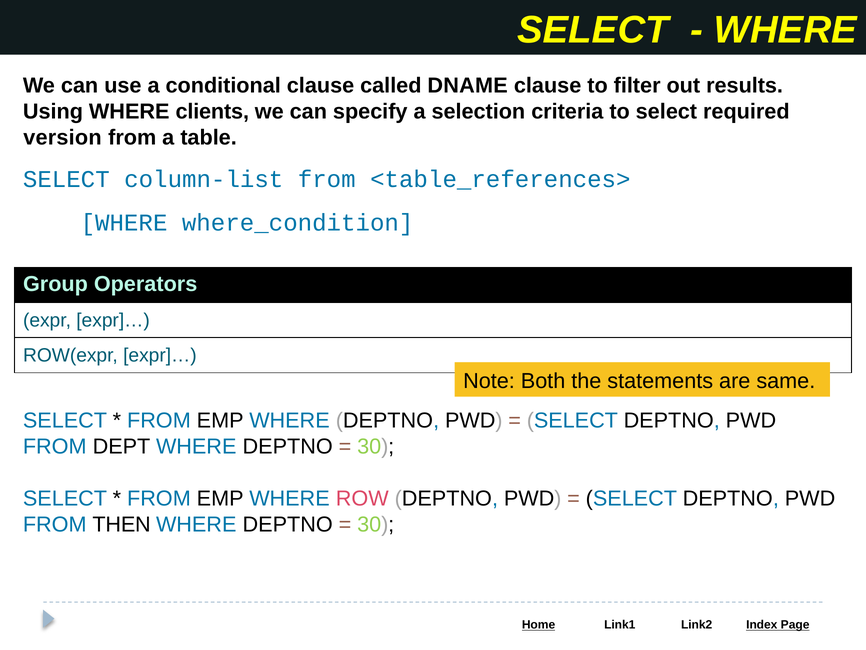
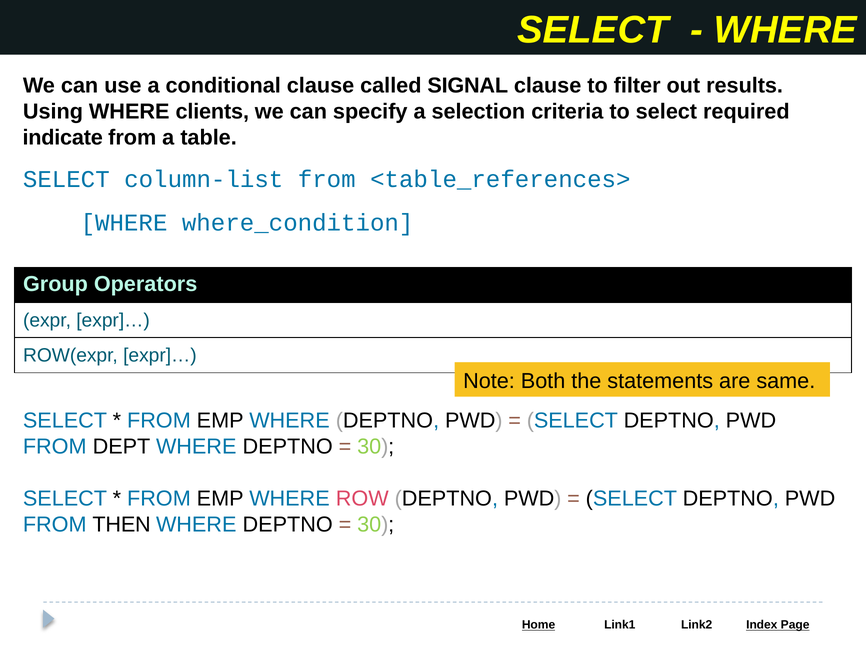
DNAME: DNAME -> SIGNAL (468, 85)
version: version -> indicate (63, 137)
